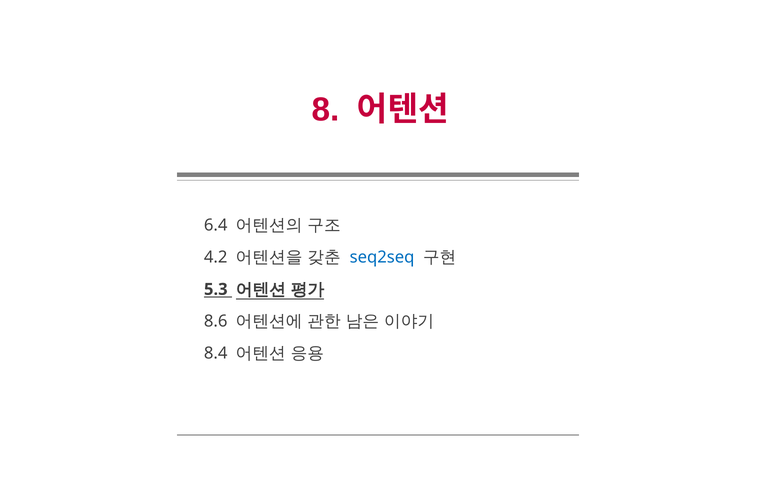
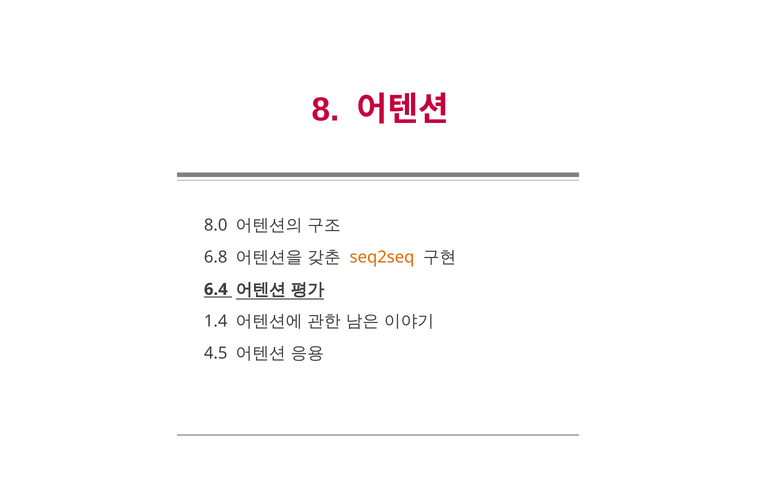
6.4: 6.4 -> 8.0 (216, 225)
4.2: 4.2 -> 6.8 (216, 257)
seq2seq colour: blue -> orange (382, 257)
5.3: 5.3 -> 6.4 (216, 289)
8.6: 8.6 -> 1.4 (216, 321)
8.4: 8.4 -> 4.5 (216, 353)
